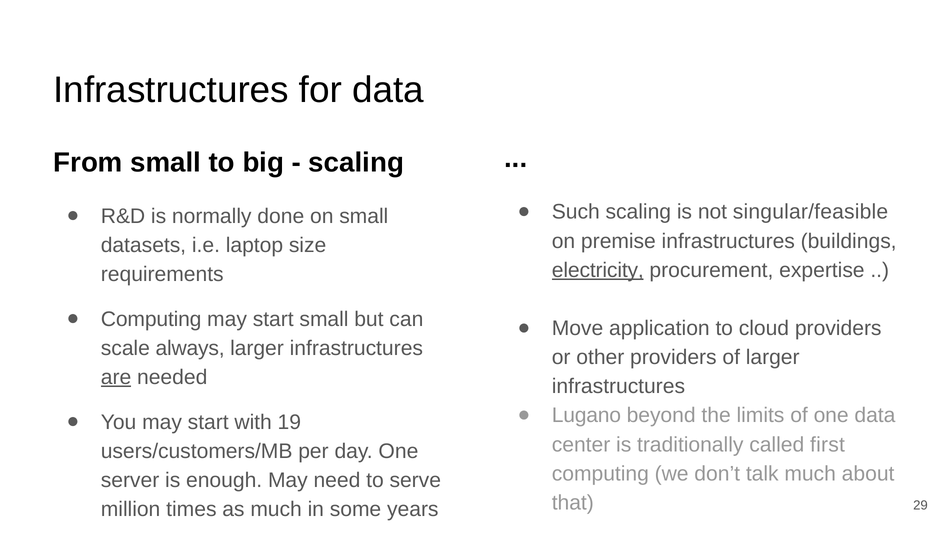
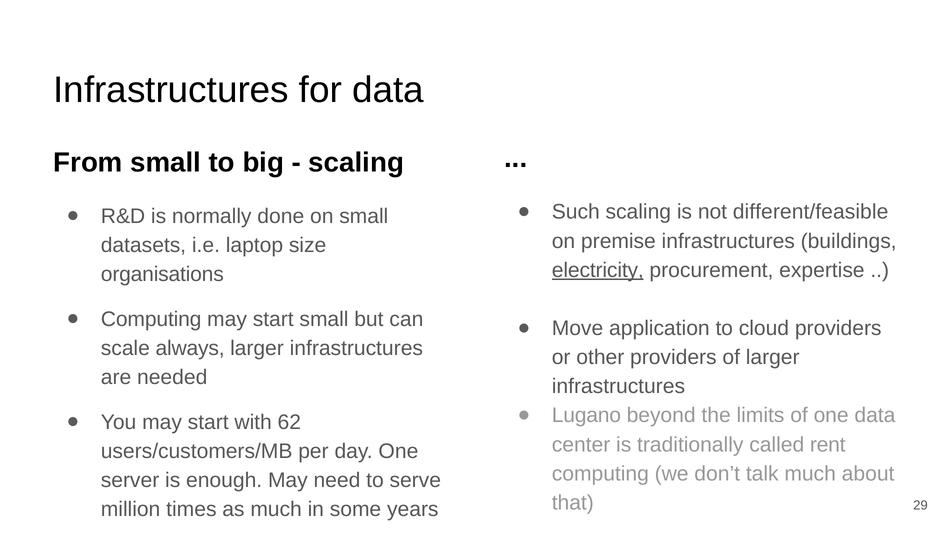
singular/feasible: singular/feasible -> different/feasible (811, 212)
requirements: requirements -> organisations (162, 274)
are underline: present -> none (116, 378)
19: 19 -> 62 (289, 422)
first: first -> rent (828, 445)
